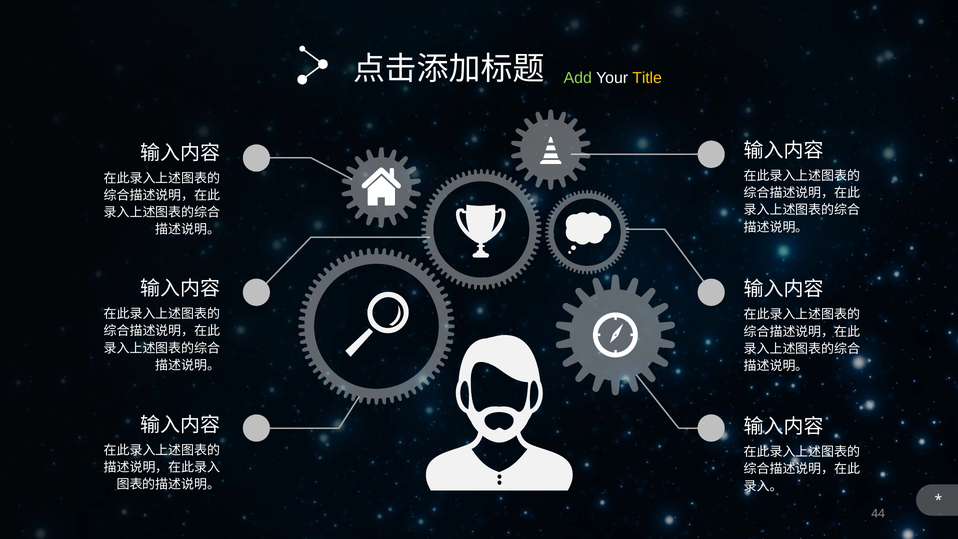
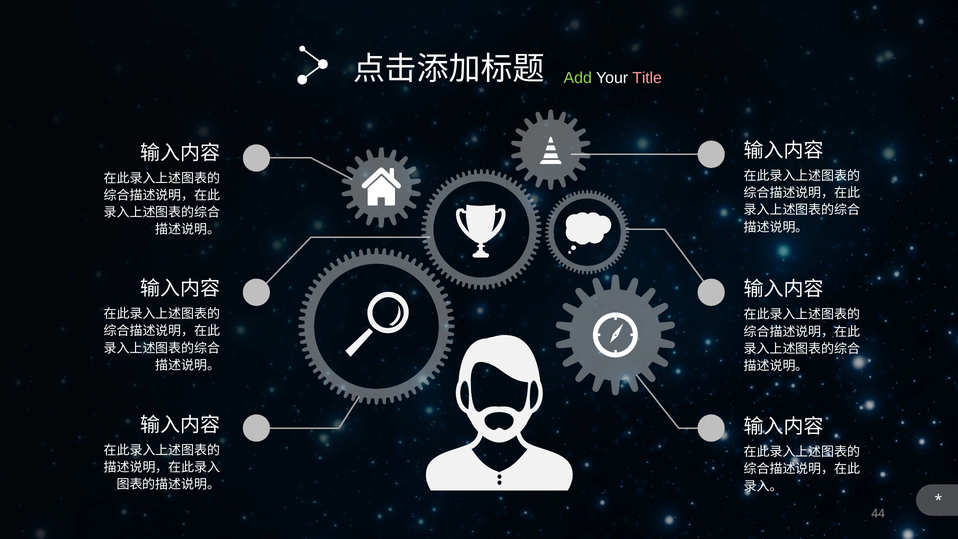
Title colour: yellow -> pink (647, 78)
